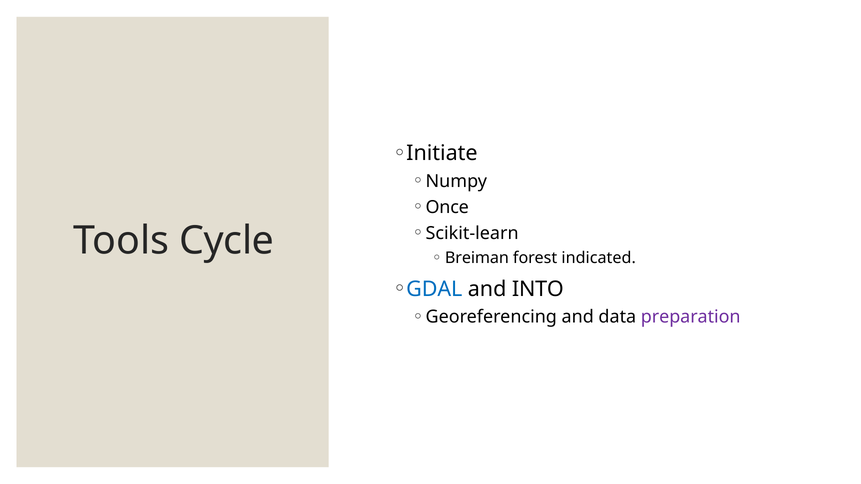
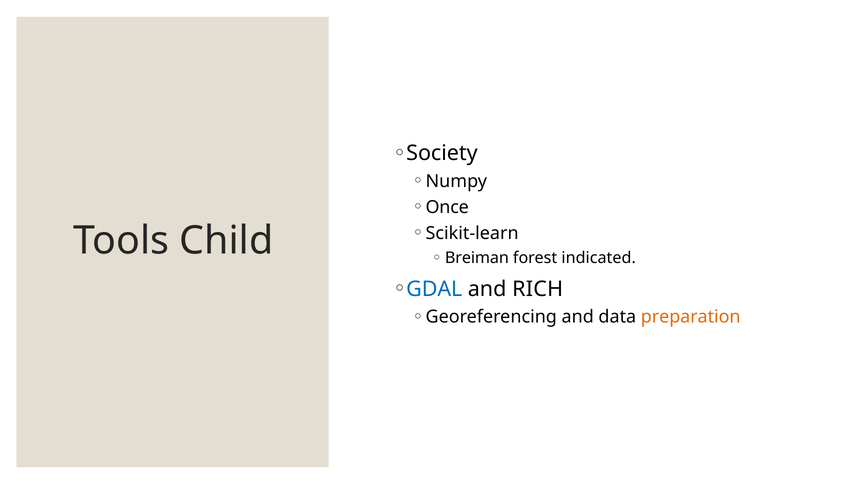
Initiate: Initiate -> Society (442, 153)
Cycle: Cycle -> Child (226, 241)
INTO: INTO -> RICH (538, 289)
preparation colour: purple -> orange (691, 317)
